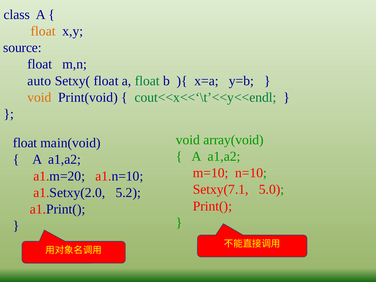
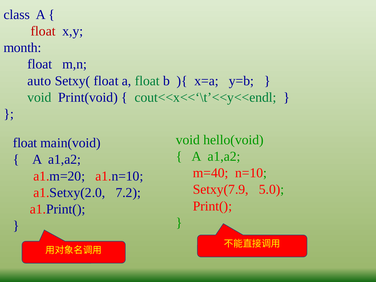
float colour: orange -> red (43, 31)
source: source -> month (22, 48)
void colour: orange -> green (39, 97)
array(void: array(void -> hello(void (234, 140)
m=10: m=10 -> m=40 (211, 173)
Setxy(7.1: Setxy(7.1 -> Setxy(7.9 (221, 190)
5.2: 5.2 -> 7.2 (128, 193)
